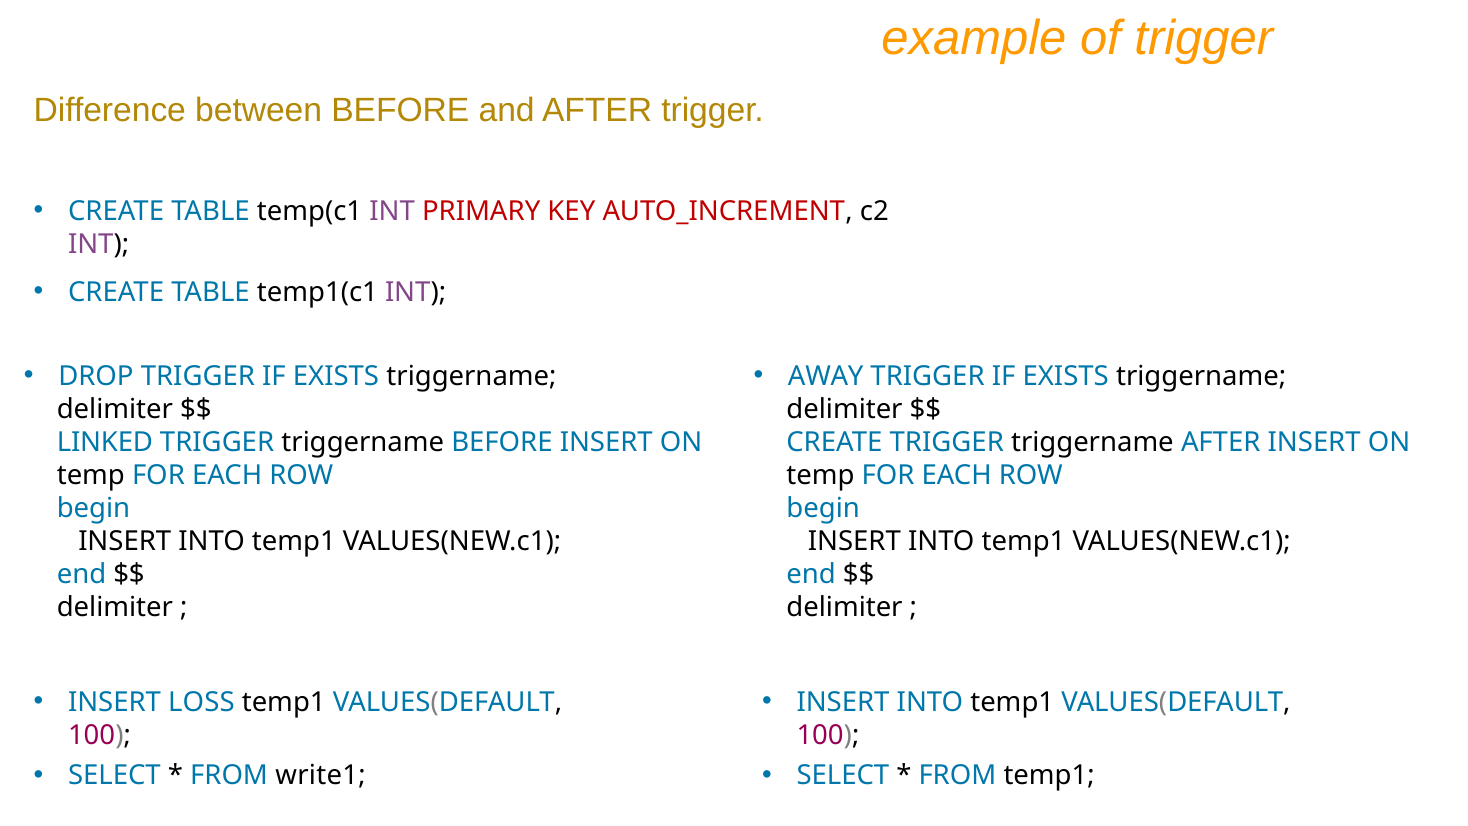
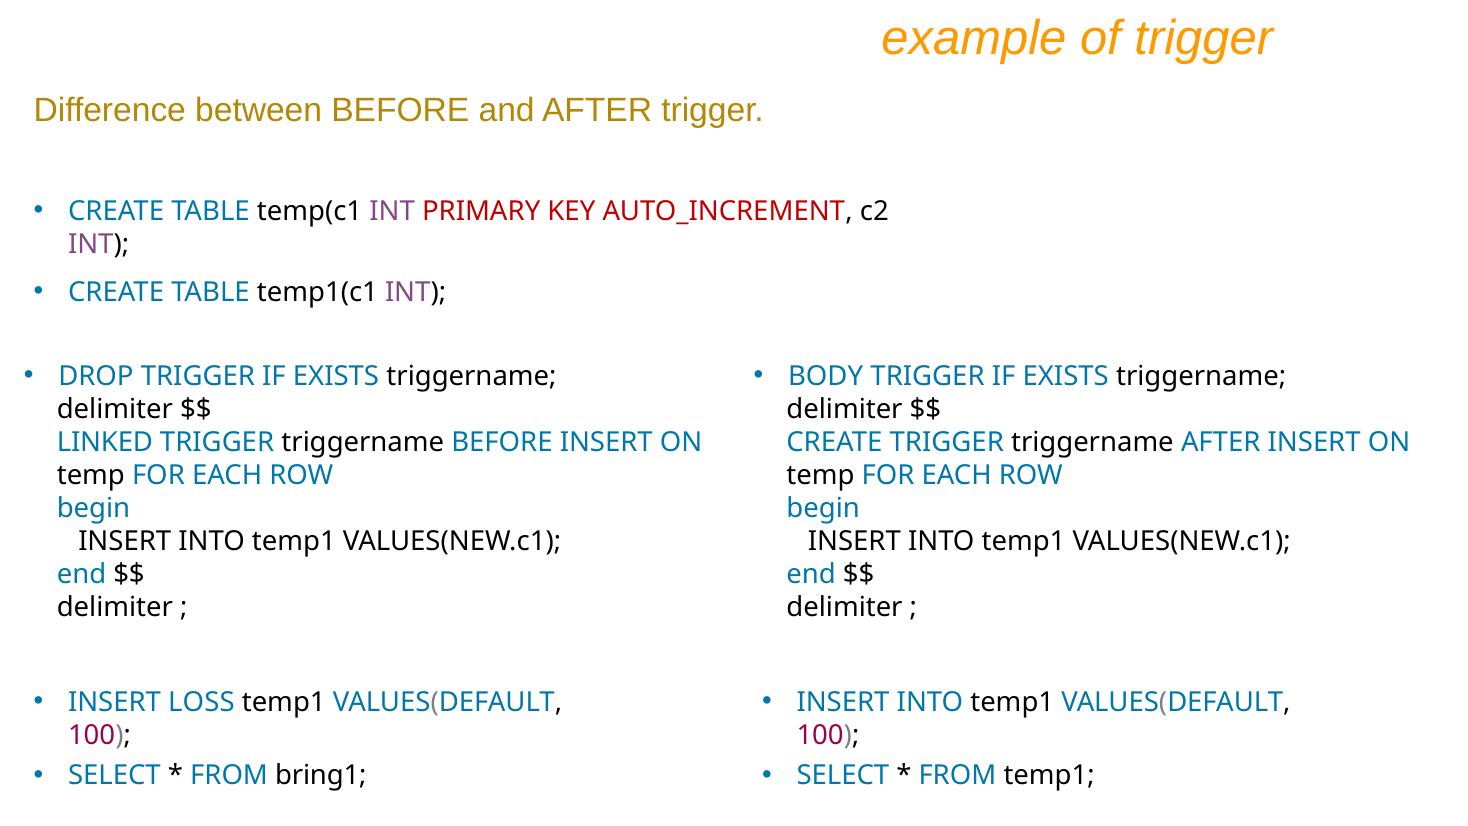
AWAY: AWAY -> BODY (826, 376)
write1: write1 -> bring1 (321, 775)
